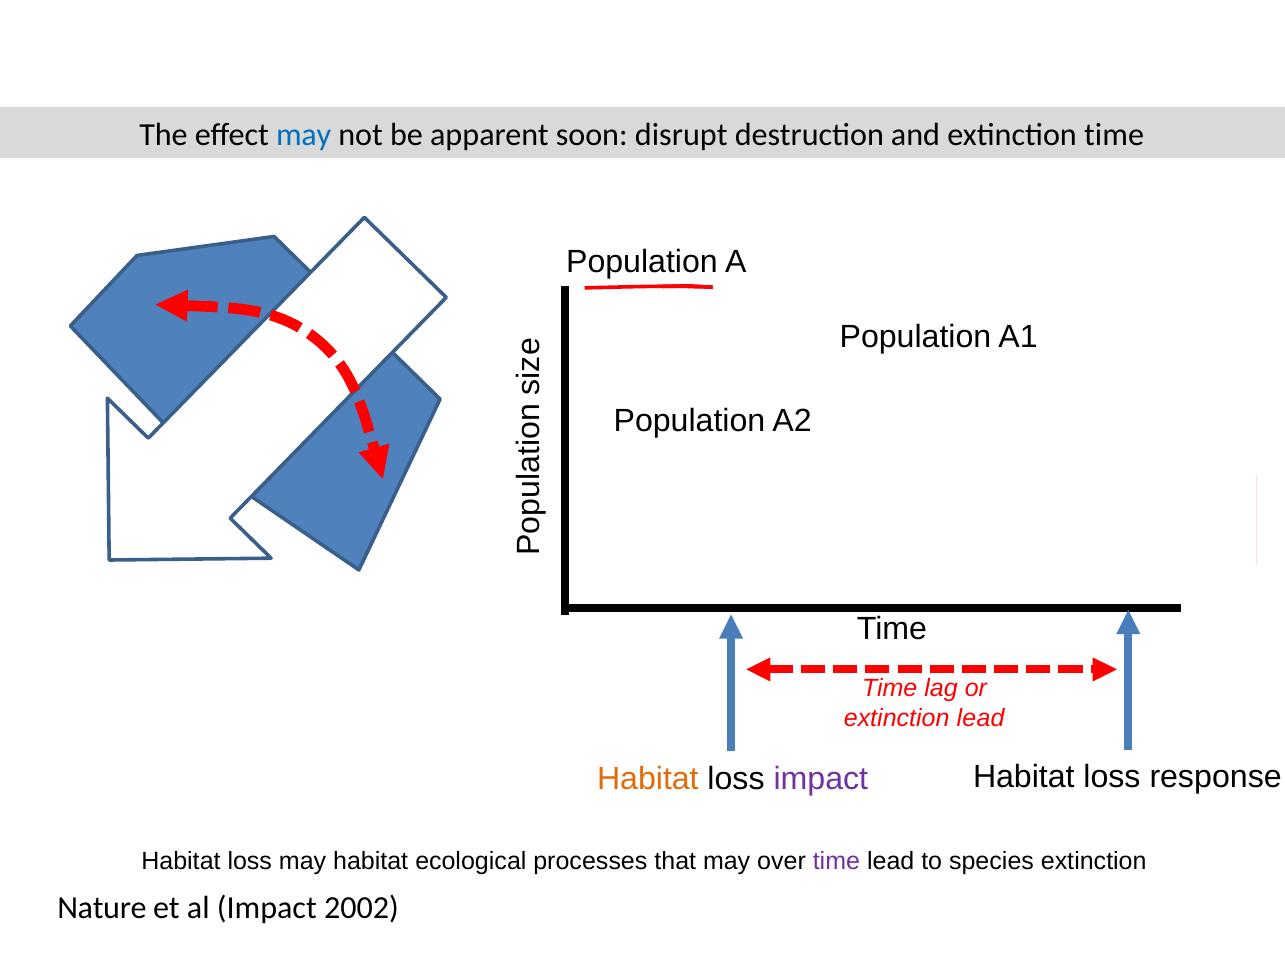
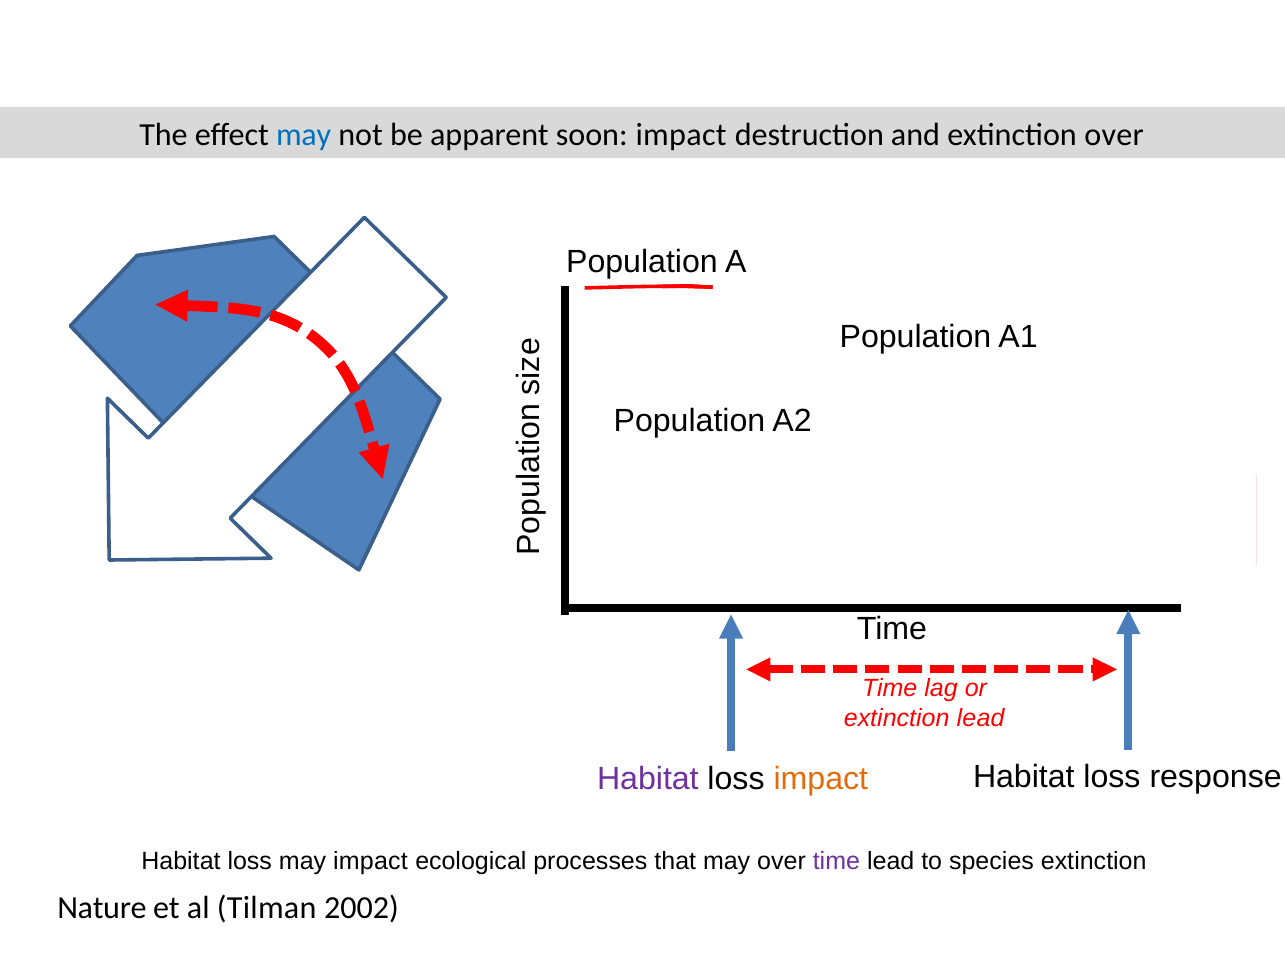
soon disrupt: disrupt -> impact (681, 135)
extinction time: time -> over (1114, 135)
Habitat colour: orange -> purple (648, 780)
impact colour: purple -> orange (821, 780)
may habitat: habitat -> impact (371, 862)
al Impact: Impact -> Tilman (267, 908)
